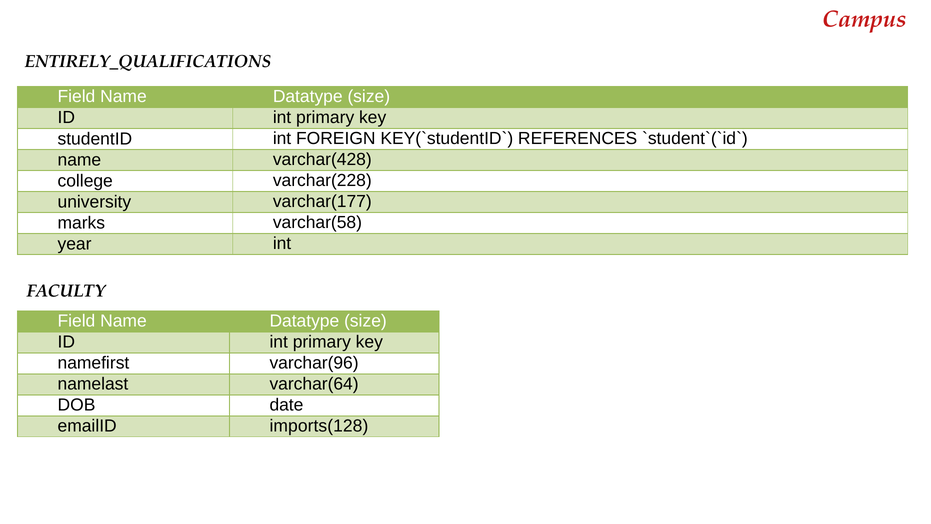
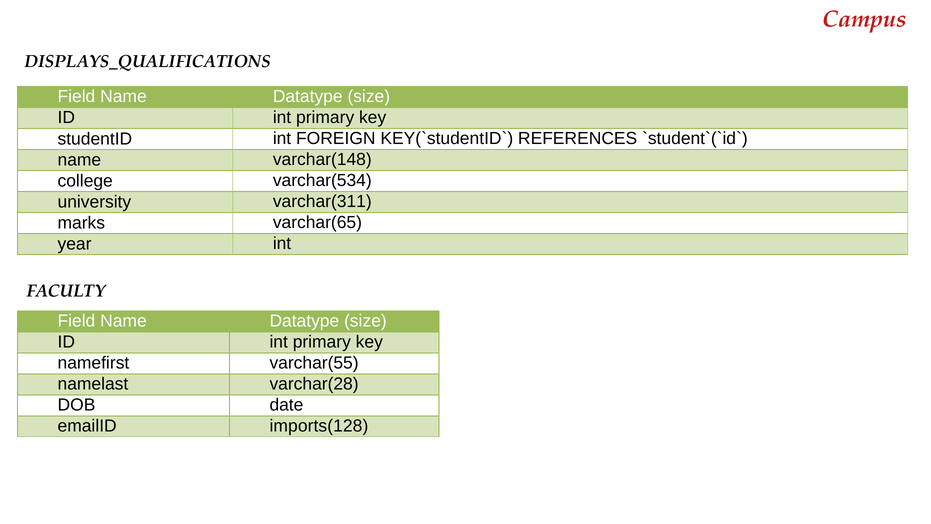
ENTIRELY_QUALIFICATIONS: ENTIRELY_QUALIFICATIONS -> DISPLAYS_QUALIFICATIONS (148, 62)
varchar(428: varchar(428 -> varchar(148 (322, 159)
varchar(228: varchar(228 -> varchar(534 (322, 180)
varchar(177: varchar(177 -> varchar(311 (322, 201)
varchar(58: varchar(58 -> varchar(65 (317, 222)
varchar(96: varchar(96 -> varchar(55 (314, 363)
varchar(64: varchar(64 -> varchar(28 (314, 384)
